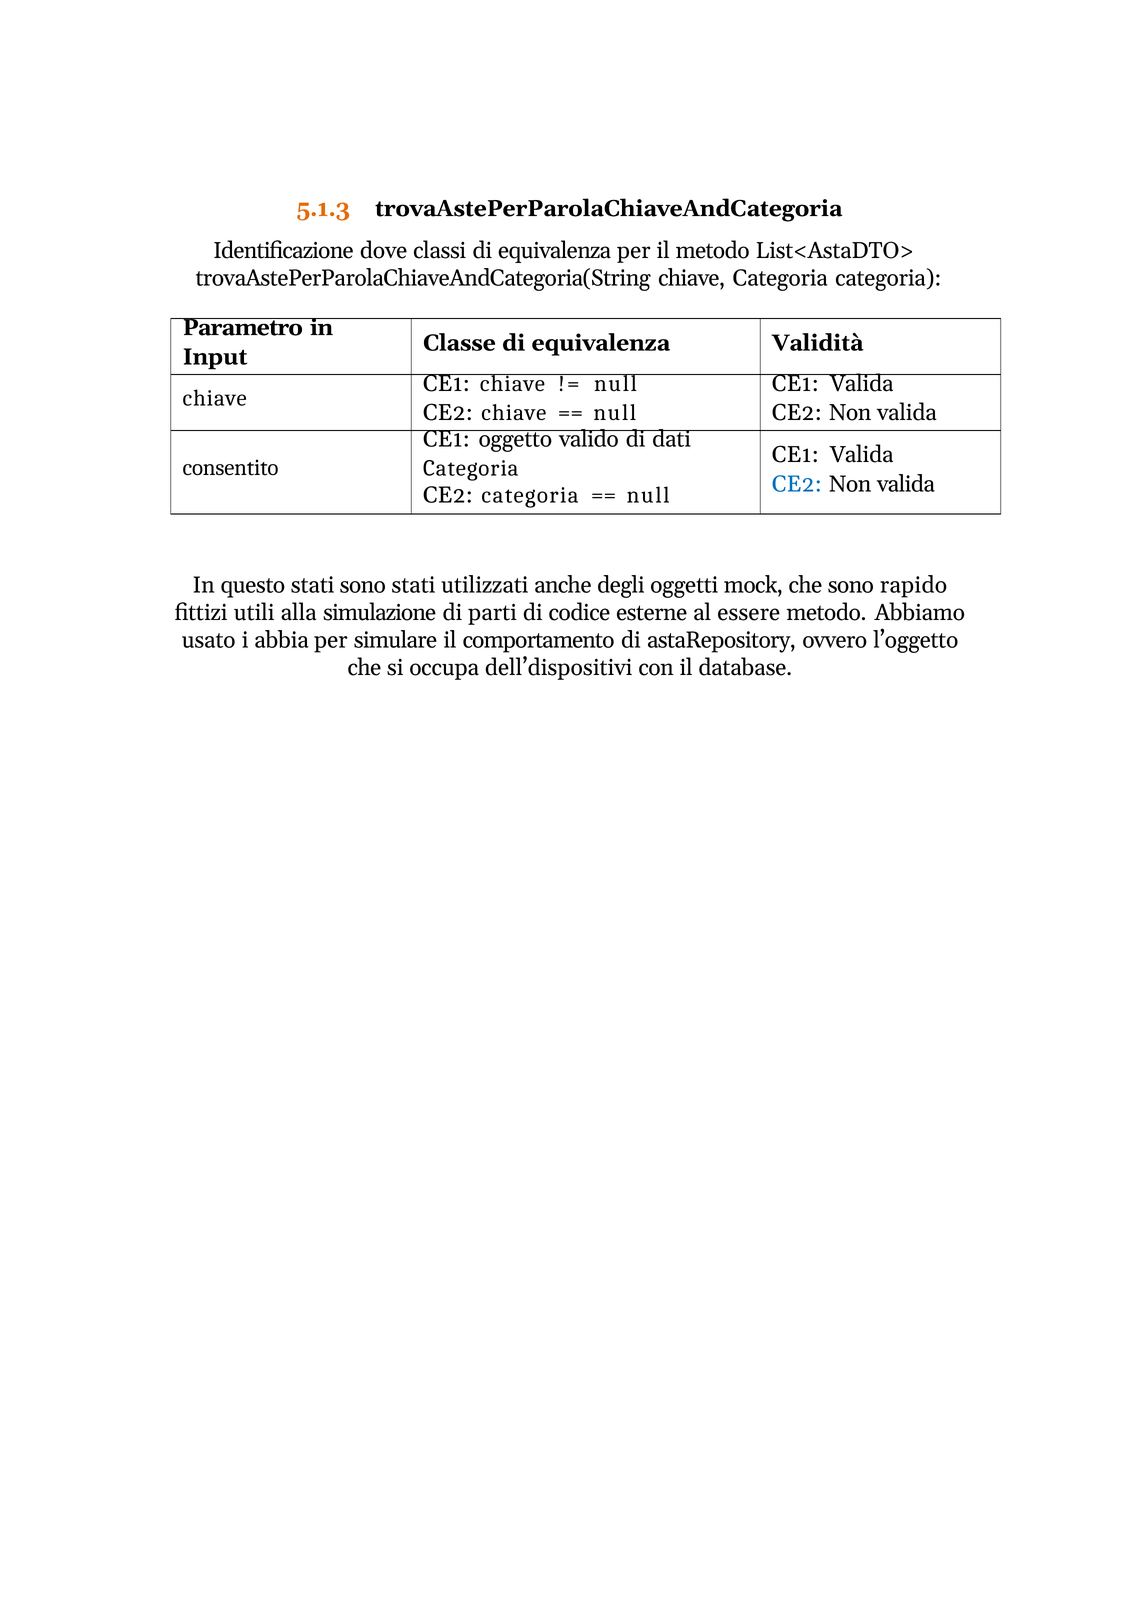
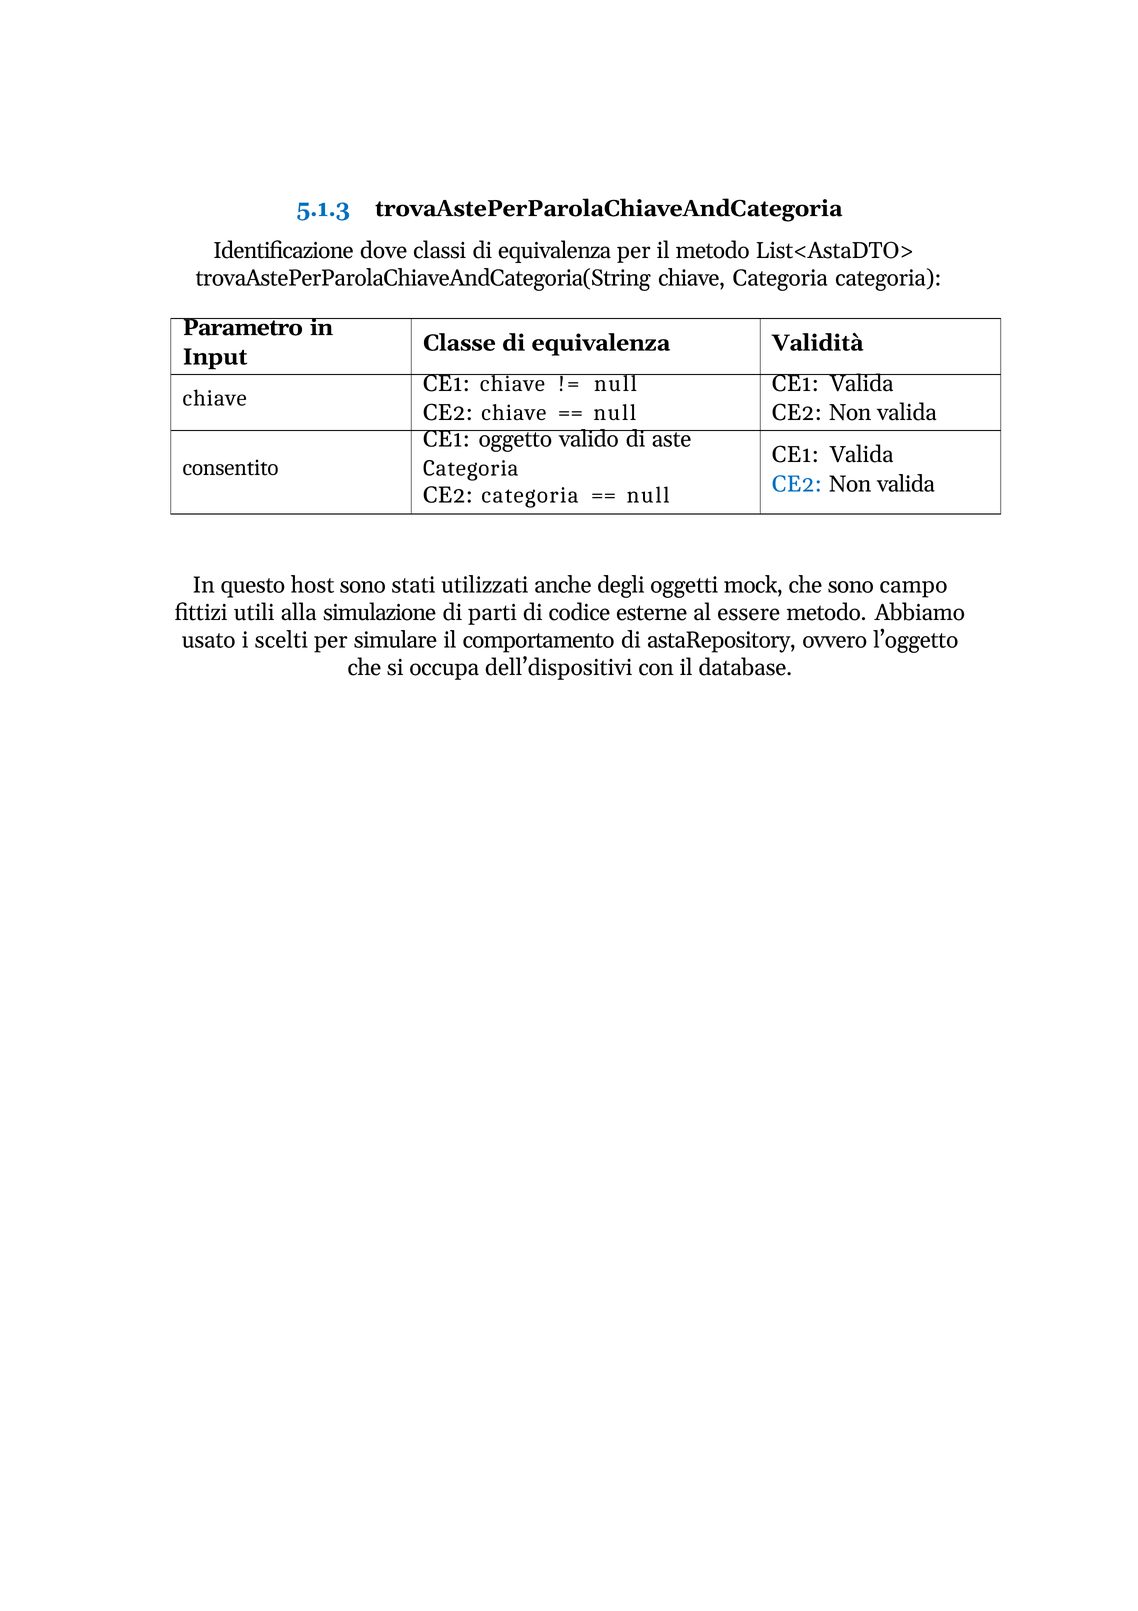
5.1.3 colour: orange -> blue (323, 208)
dati: dati -> aste (672, 439)
questo stati: stati -> host (313, 585)
rapido: rapido -> campo (914, 585)
abbia: abbia -> scelti (281, 640)
